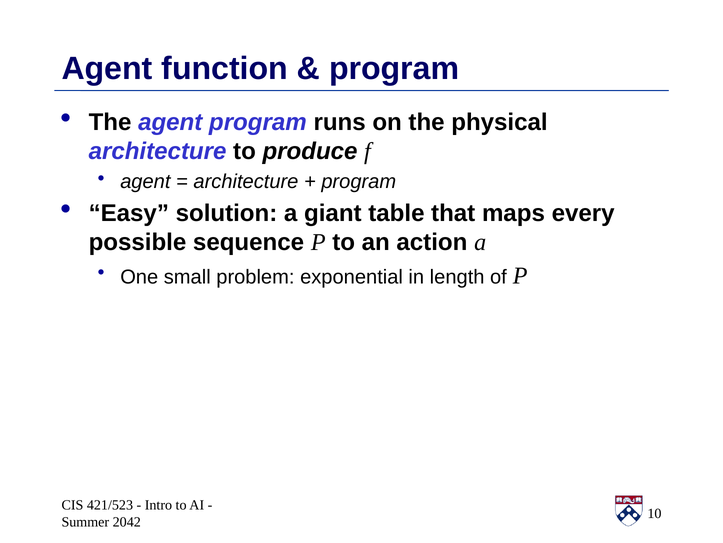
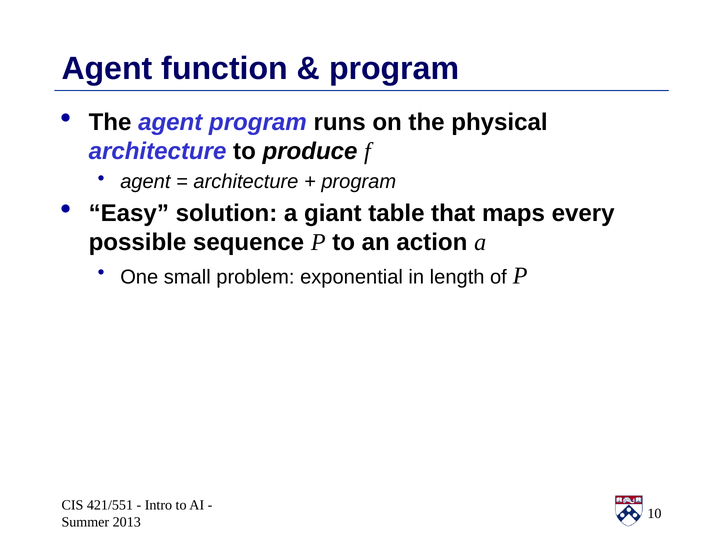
421/523: 421/523 -> 421/551 (110, 505)
2042: 2042 -> 2013 (127, 522)
